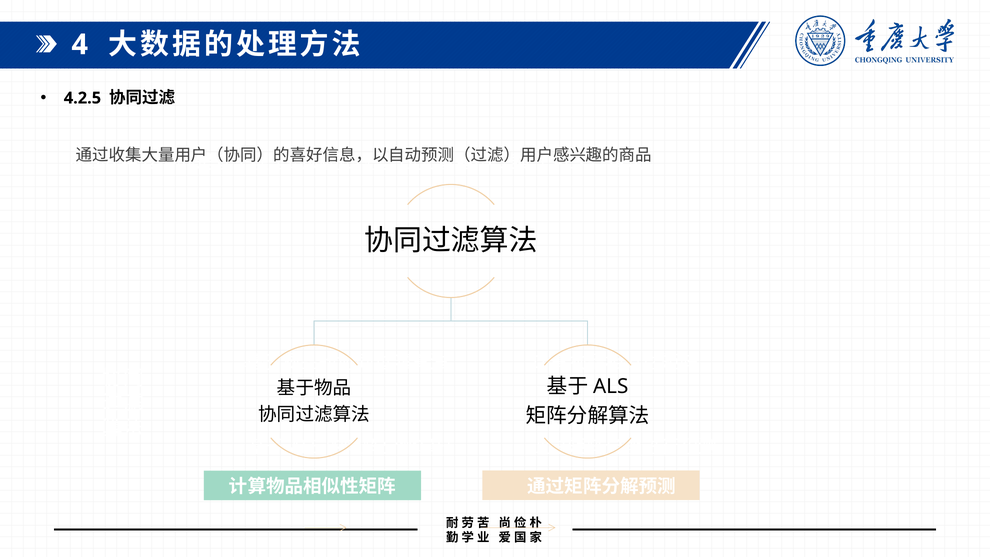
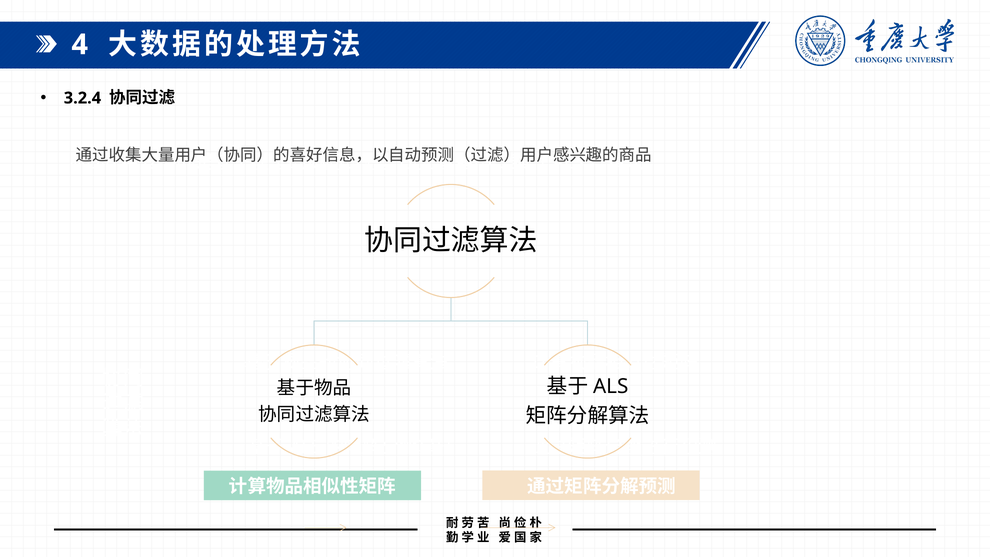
4.2.5: 4.2.5 -> 3.2.4 (82, 98)
